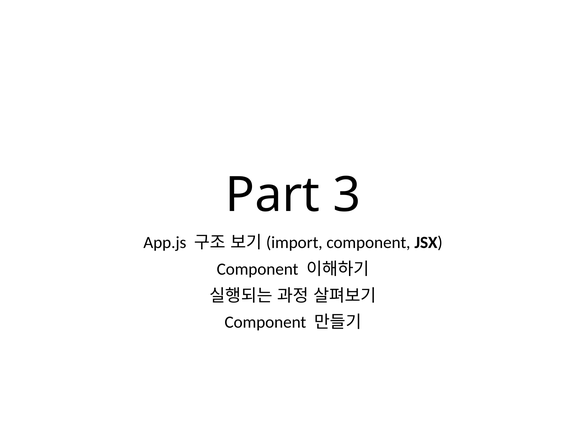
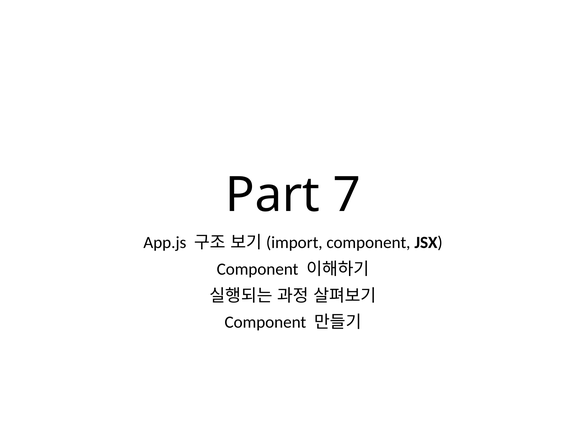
3: 3 -> 7 (347, 195)
